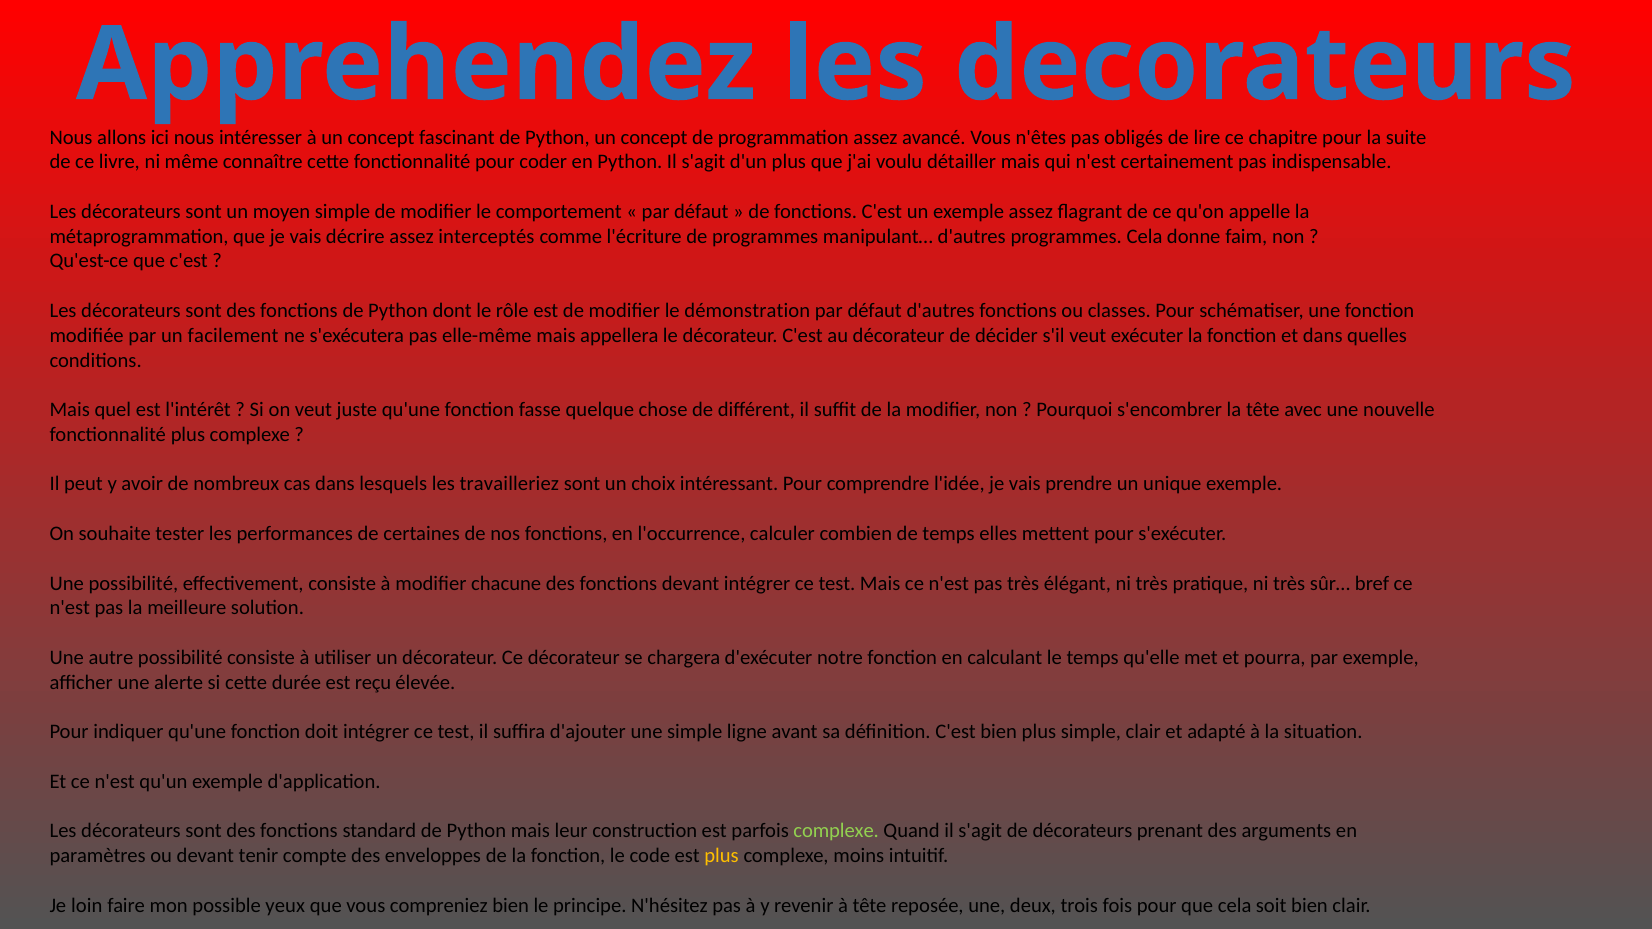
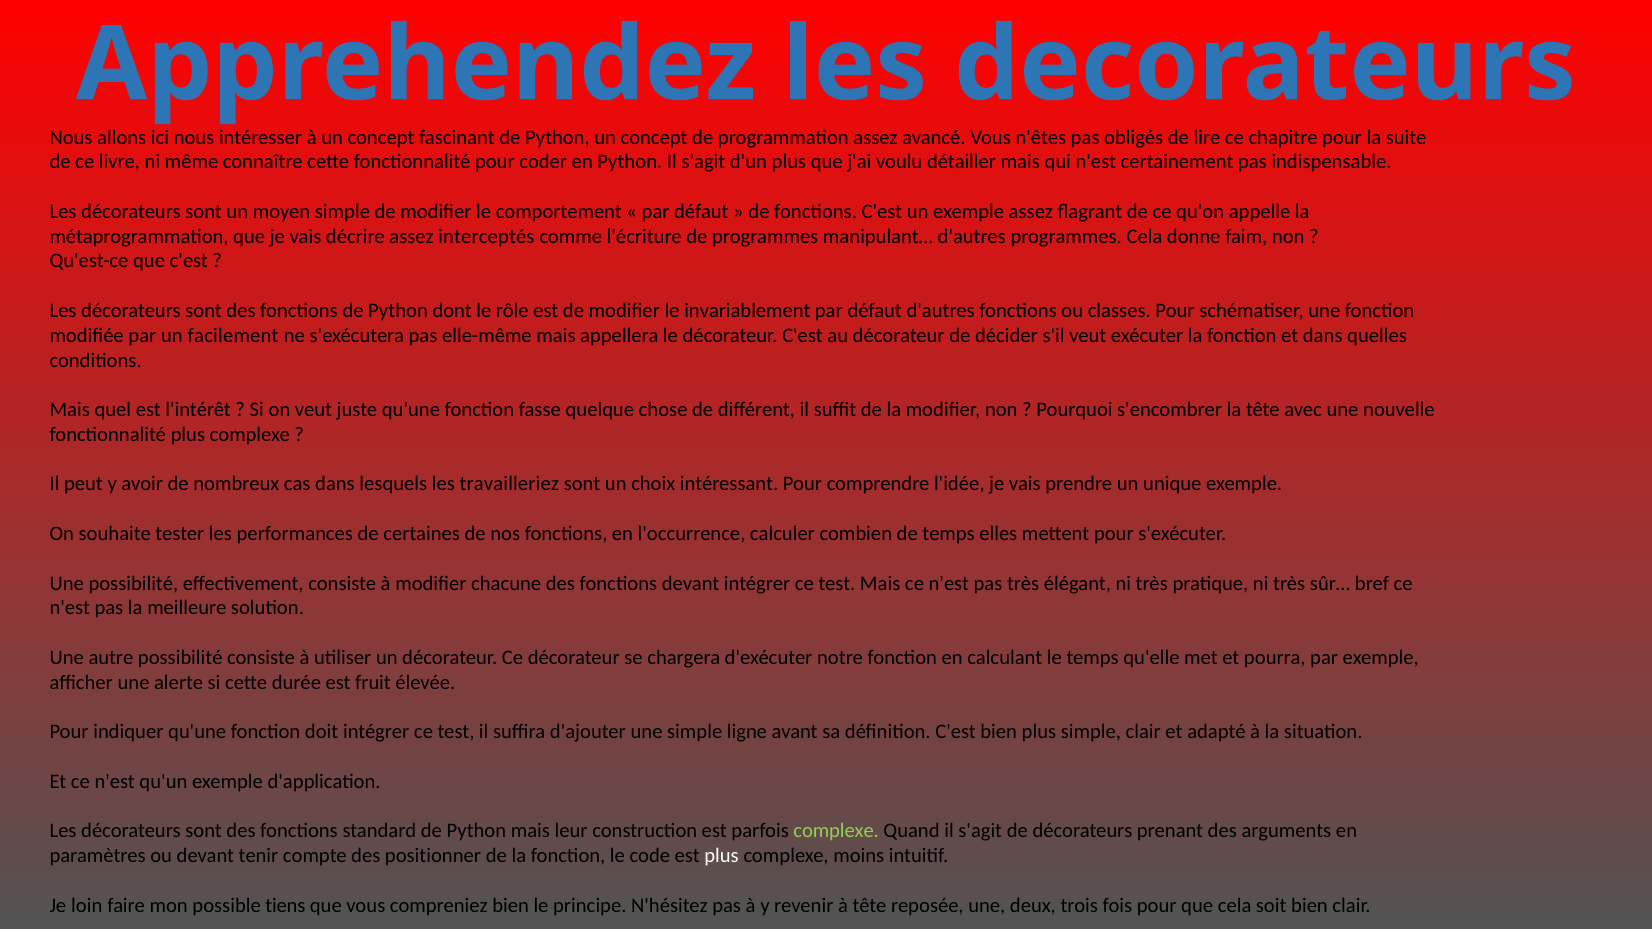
démonstration: démonstration -> invariablement (747, 311)
reçu: reçu -> fruit (373, 682)
enveloppes: enveloppes -> positionner (433, 856)
plus colour: yellow -> white (722, 856)
yeux: yeux -> tiens (285, 906)
